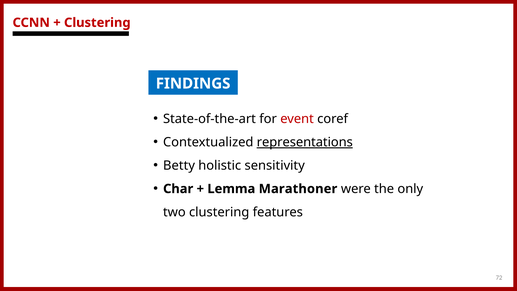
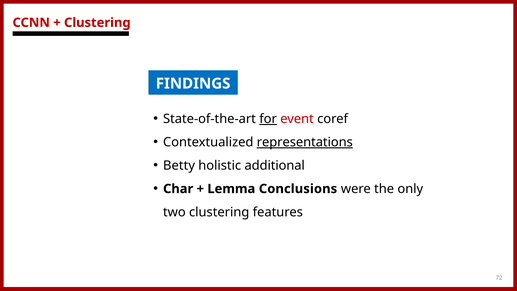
for underline: none -> present (268, 119)
sensitivity: sensitivity -> additional (275, 165)
Marathoner: Marathoner -> Conclusions (298, 189)
